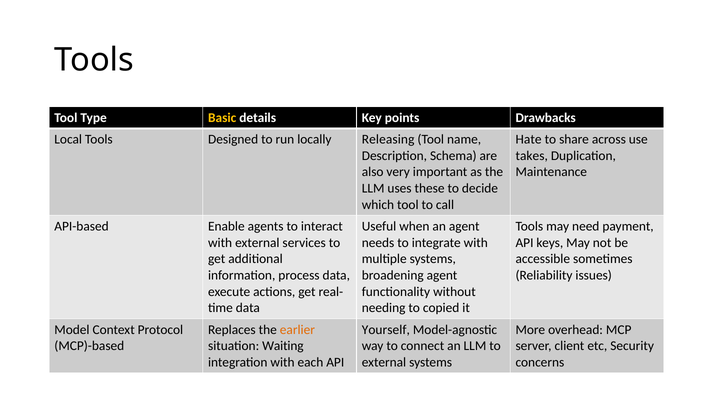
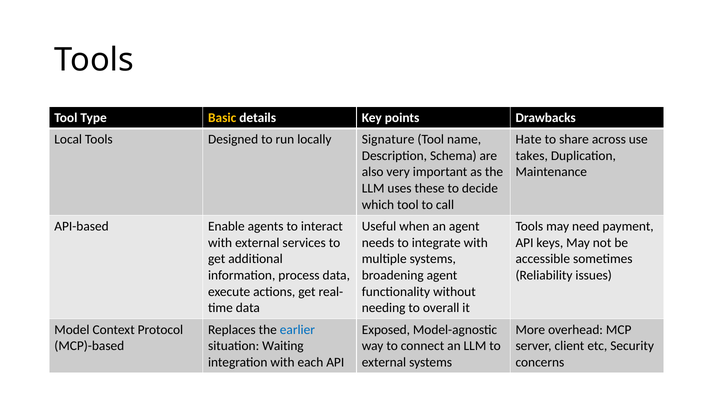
Releasing: Releasing -> Signature (388, 139)
copied: copied -> overall (441, 308)
earlier colour: orange -> blue (297, 330)
Yourself: Yourself -> Exposed (386, 330)
